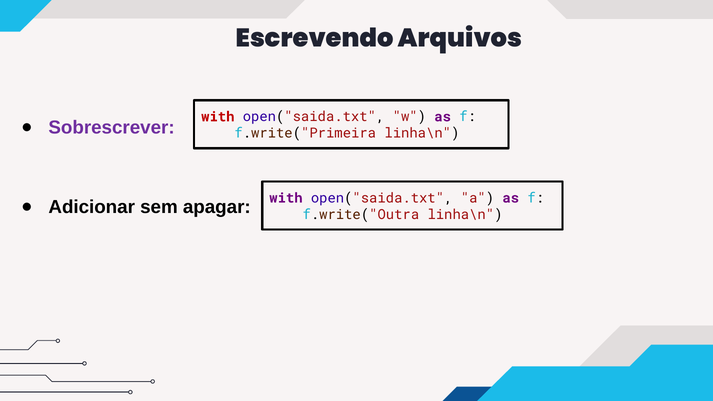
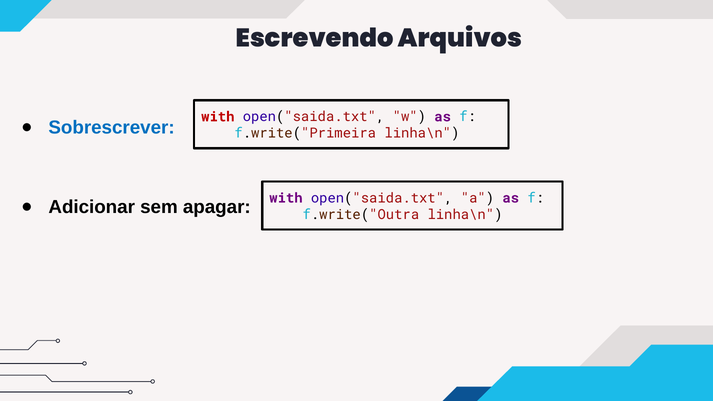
Sobrescrever colour: purple -> blue (112, 128)
